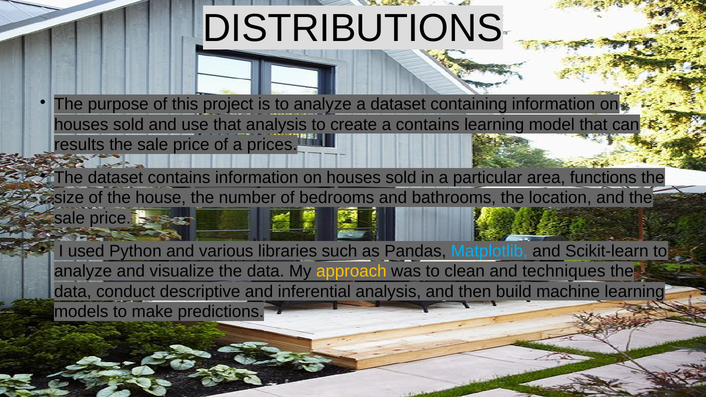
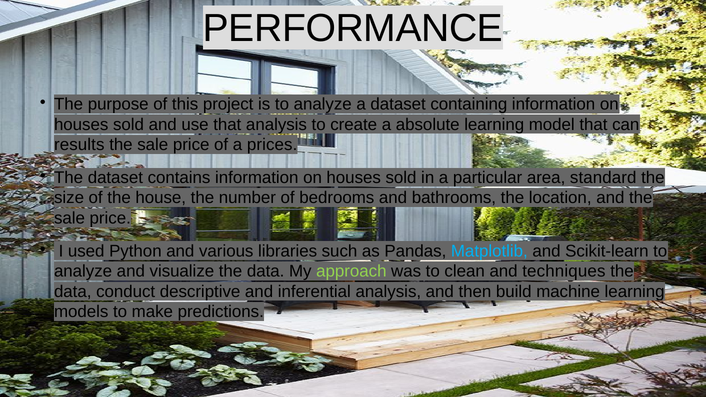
DISTRIBUTIONS: DISTRIBUTIONS -> PERFORMANCE (353, 28)
a contains: contains -> absolute (428, 124)
functions: functions -> standard (603, 178)
approach colour: yellow -> light green (351, 271)
